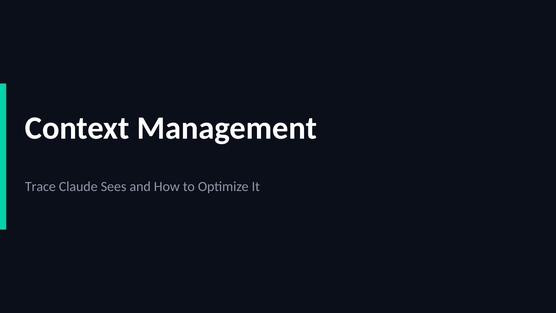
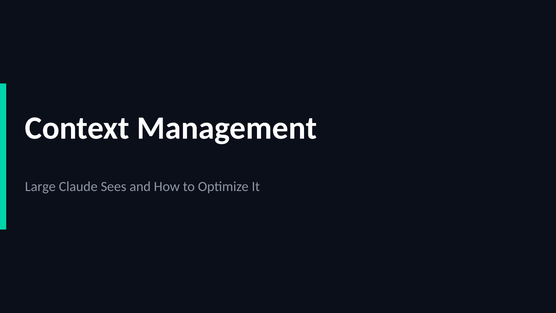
Trace: Trace -> Large (40, 186)
